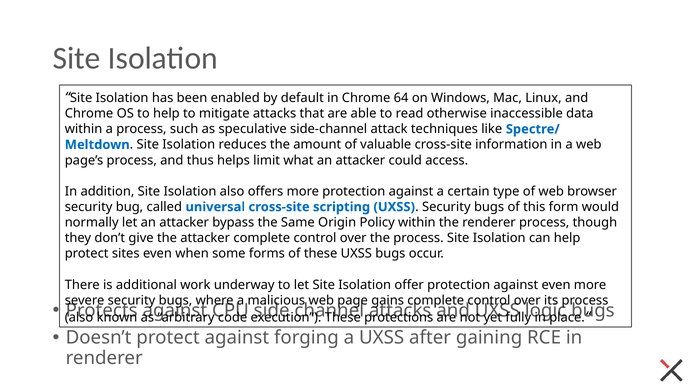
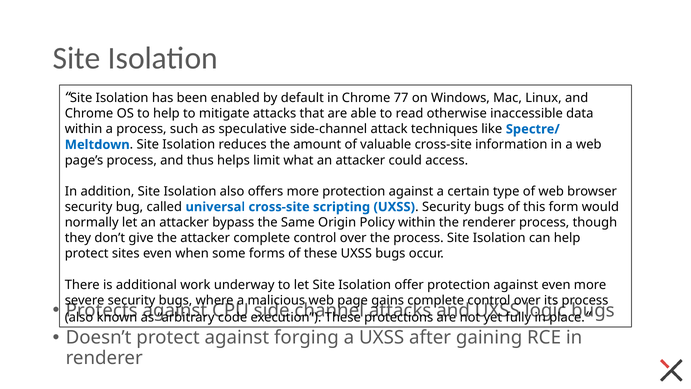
64: 64 -> 77 (401, 98)
